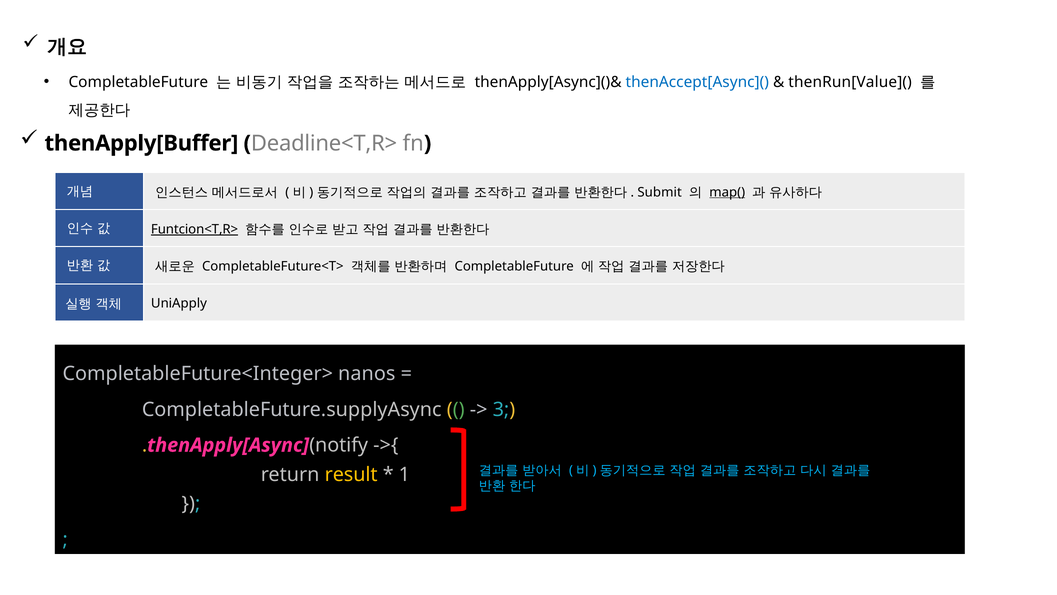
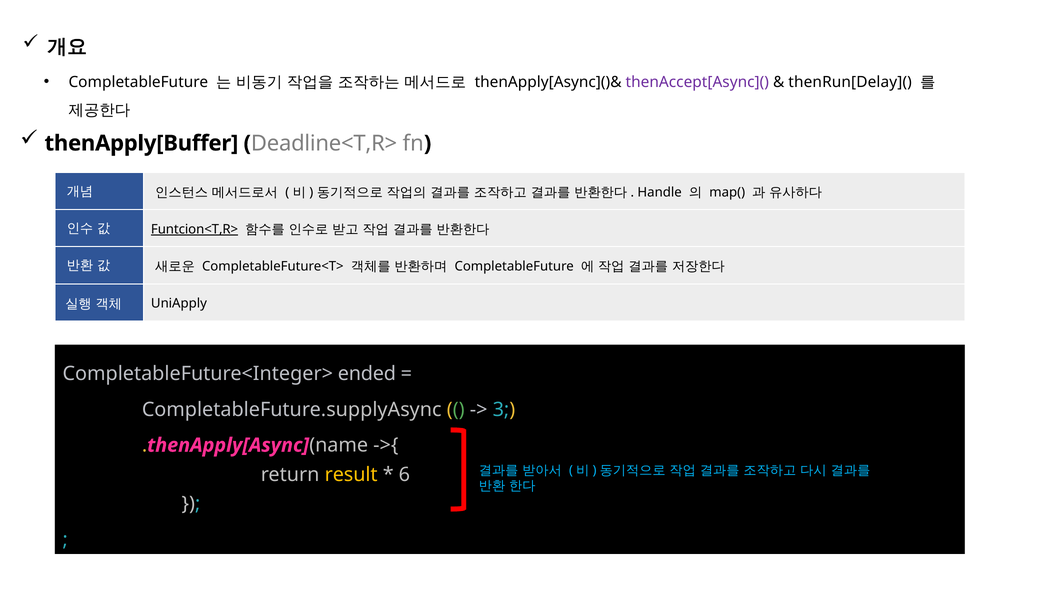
thenAccept[Async]( colour: blue -> purple (697, 82)
thenRun[Value](: thenRun[Value]( -> thenRun[Delay]( (850, 82)
Submit: Submit -> Handle (660, 192)
map( underline: present -> none (727, 192)
nanos: nanos -> ended (367, 374)
notify: notify -> name (339, 445)
1: 1 -> 6 (404, 474)
